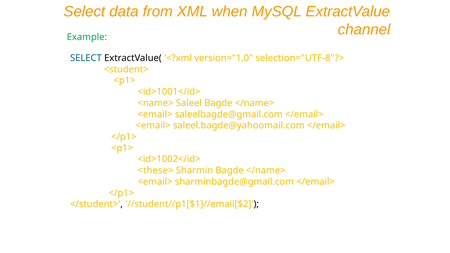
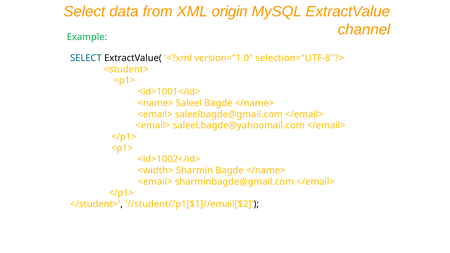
when: when -> origin (230, 12)
<these>: <these> -> <width> (156, 171)
